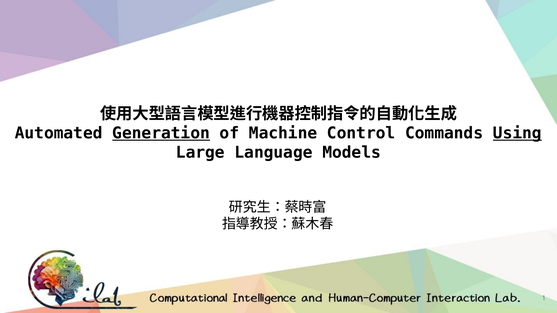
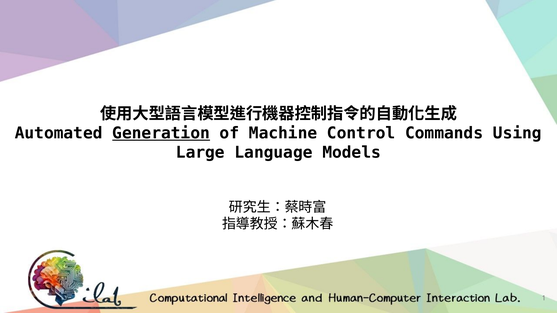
Using underline: present -> none (517, 133)
